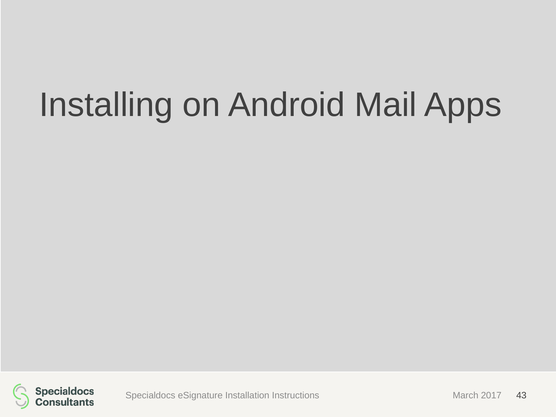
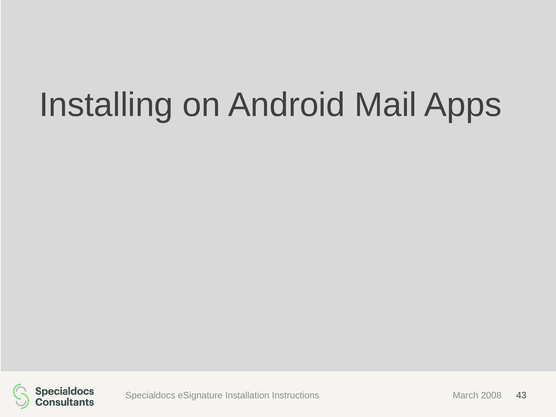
2017: 2017 -> 2008 (491, 395)
